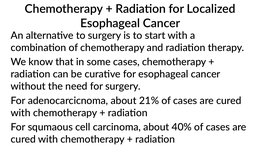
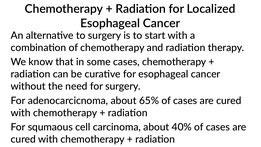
21%: 21% -> 65% (149, 101)
